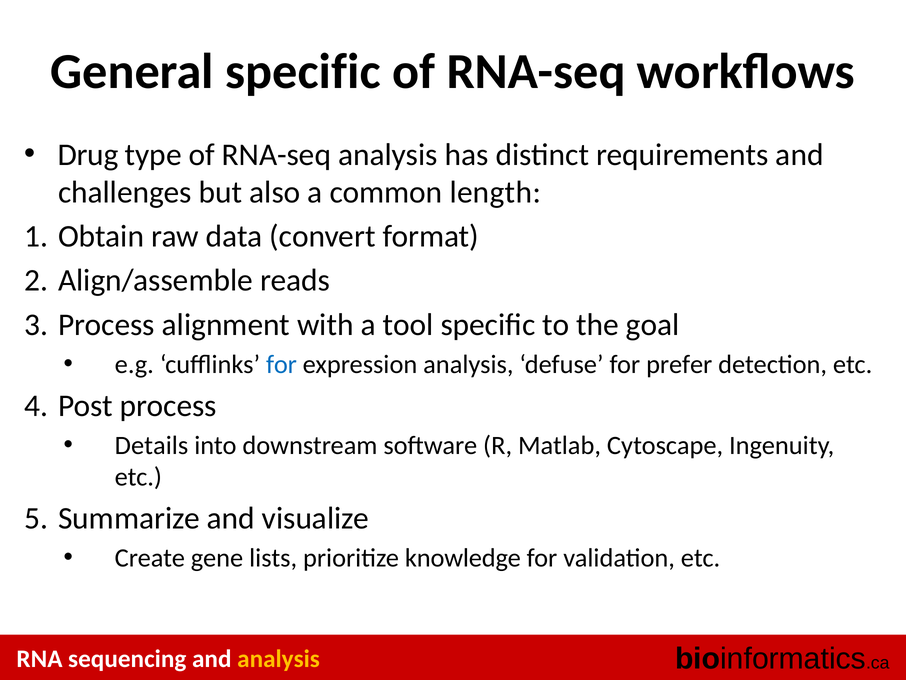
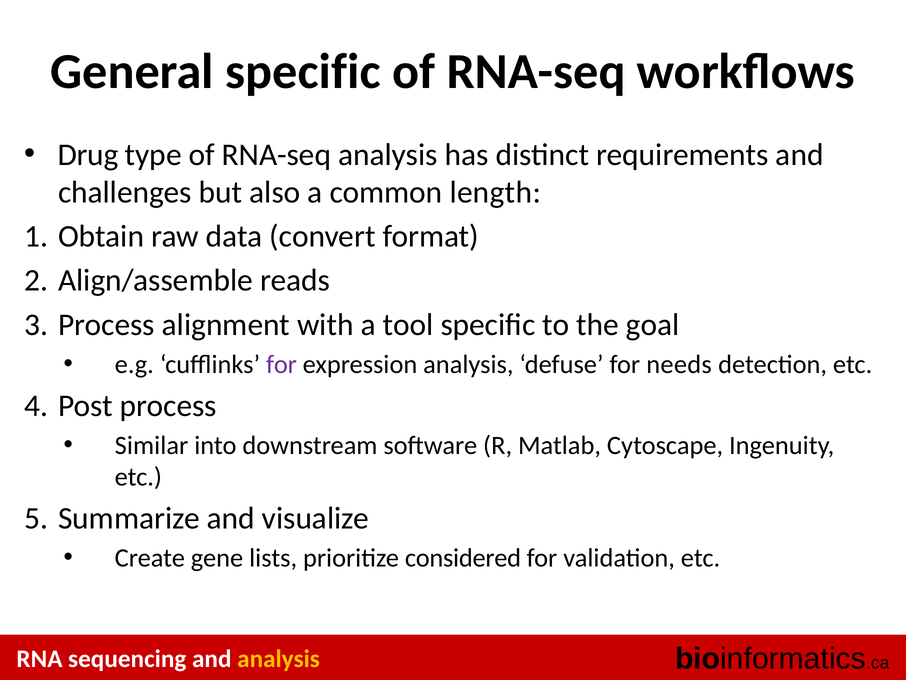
for colour: blue -> purple (281, 364)
prefer: prefer -> needs (679, 364)
Details: Details -> Similar (152, 445)
knowledge: knowledge -> considered (463, 558)
